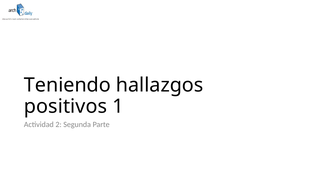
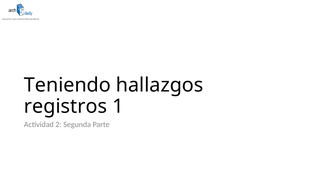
positivos: positivos -> registros (66, 106)
